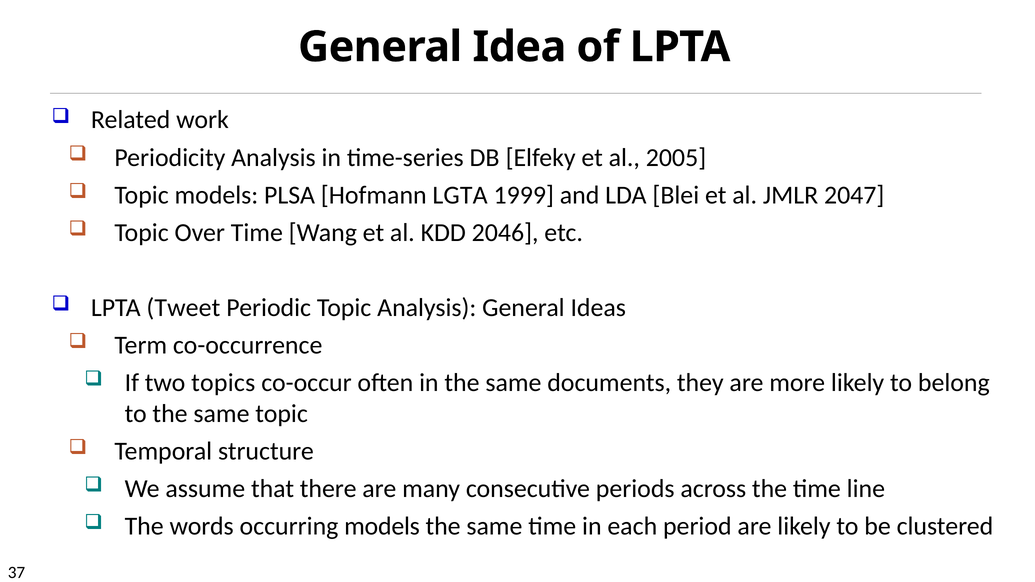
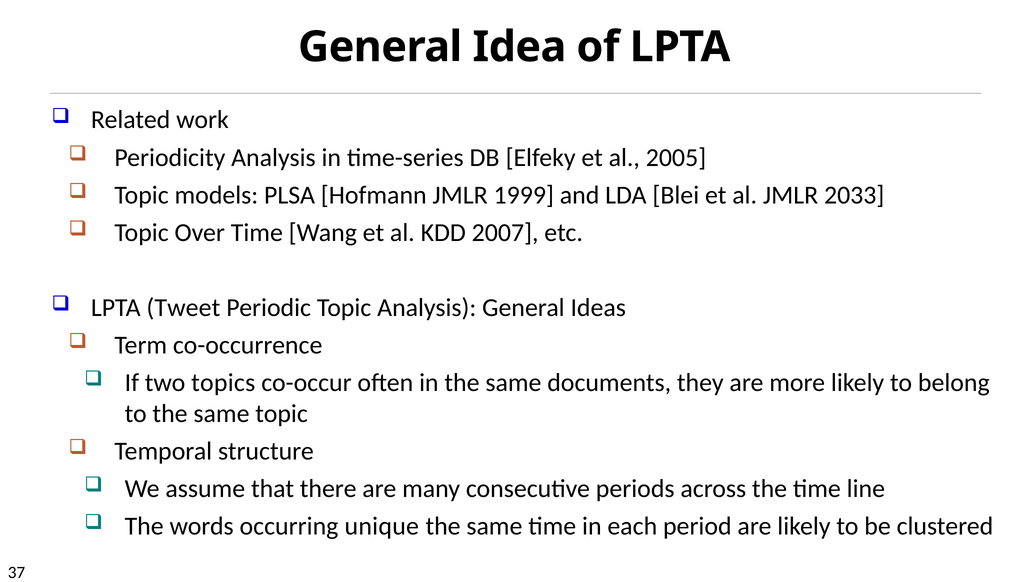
Hofmann LGTA: LGTA -> JMLR (460, 195)
2047: 2047 -> 2033 (854, 195)
2046: 2046 -> 2007 (505, 233)
occurring models: models -> unique (382, 526)
